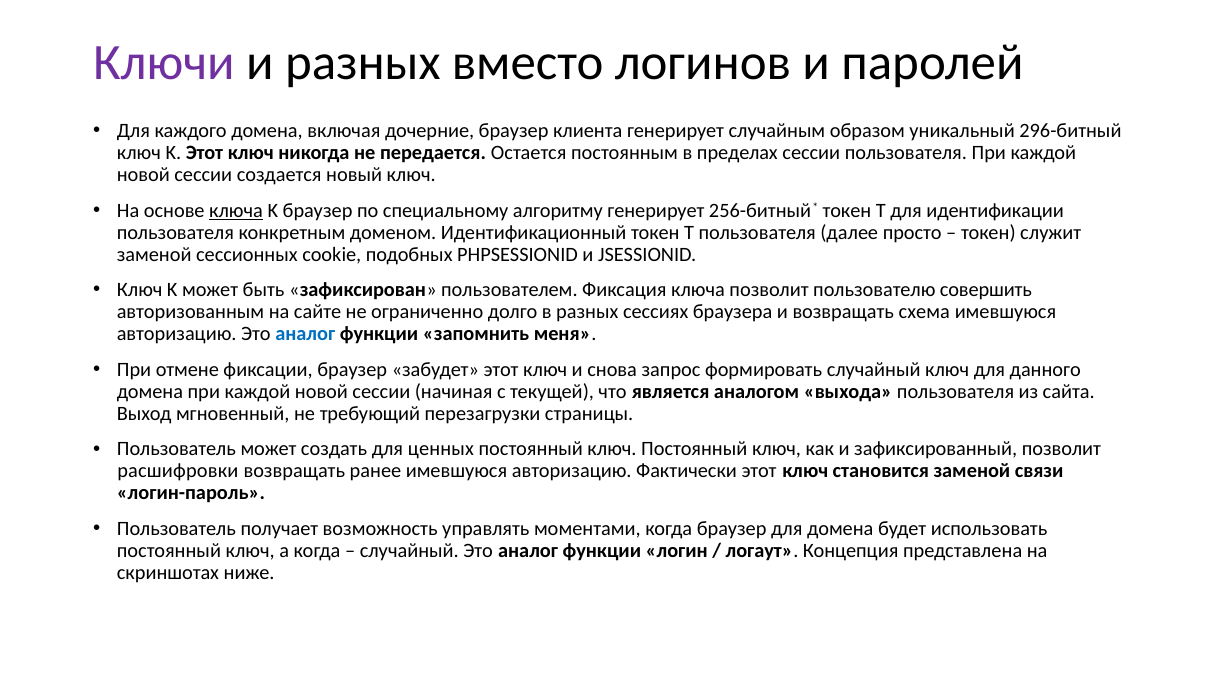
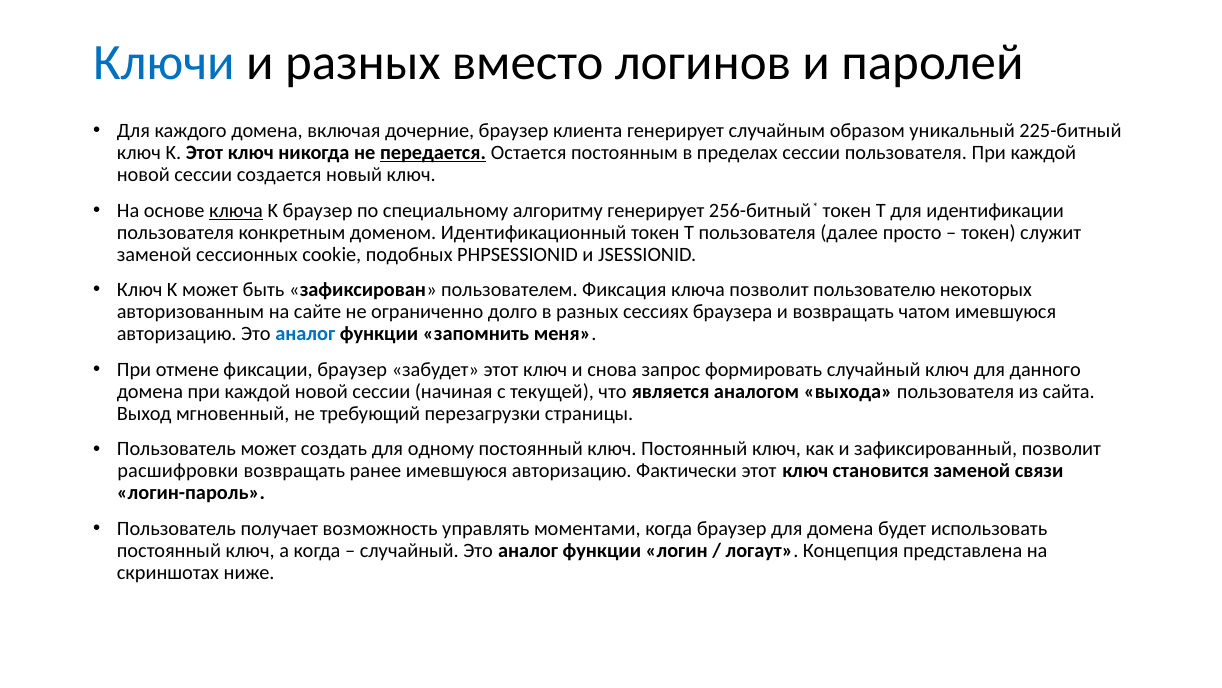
Ключи colour: purple -> blue (164, 63)
296-битный: 296-битный -> 225-битный (1070, 131)
передается underline: none -> present (433, 153)
совершить: совершить -> некоторых (986, 290)
схема: схема -> чатом (924, 312)
ценных: ценных -> одному (441, 449)
